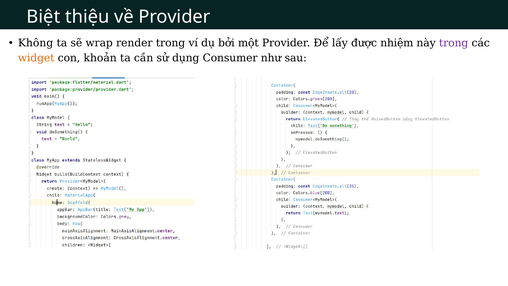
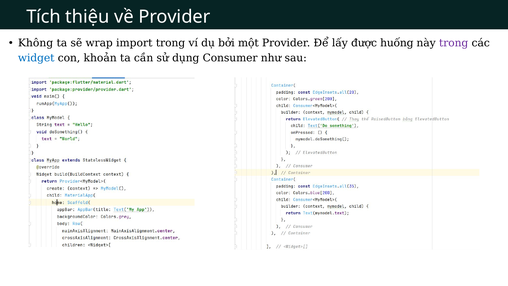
Biệt: Biệt -> Tích (44, 17)
render: render -> import (134, 43)
nhiệm: nhiệm -> huống (397, 43)
widget colour: orange -> blue (36, 58)
